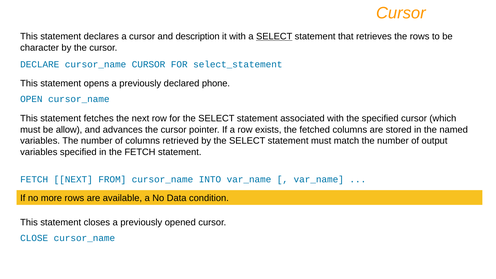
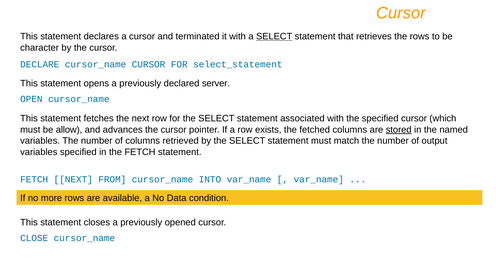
description: description -> terminated (198, 36)
phone: phone -> server (216, 83)
stored underline: none -> present (399, 130)
